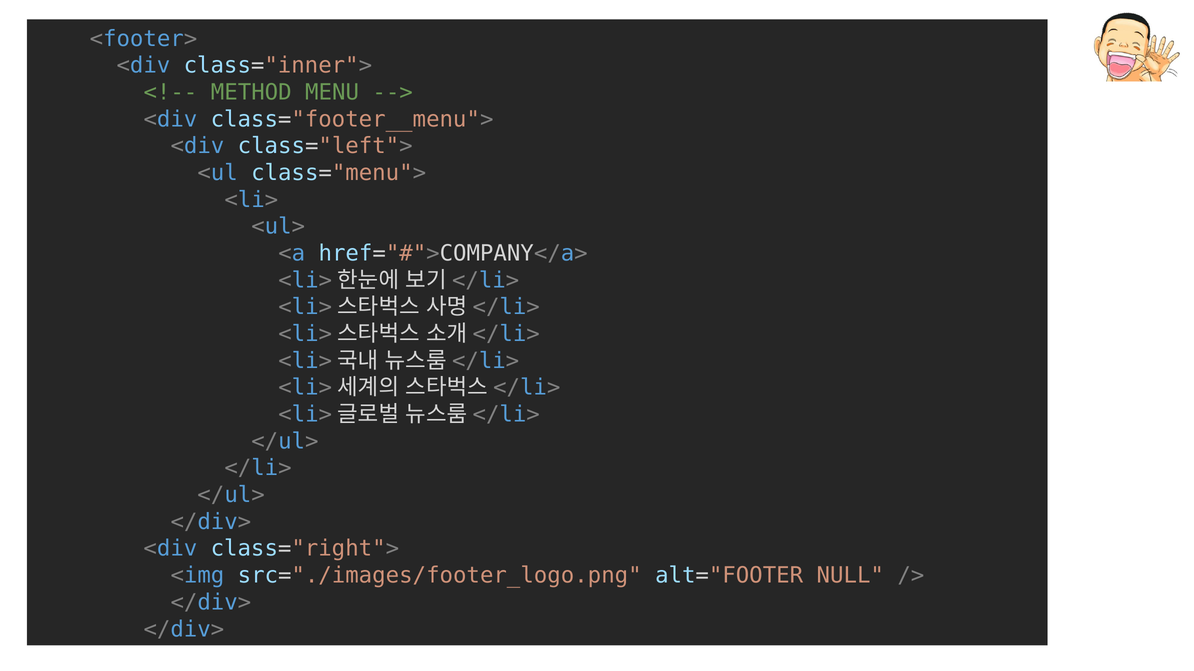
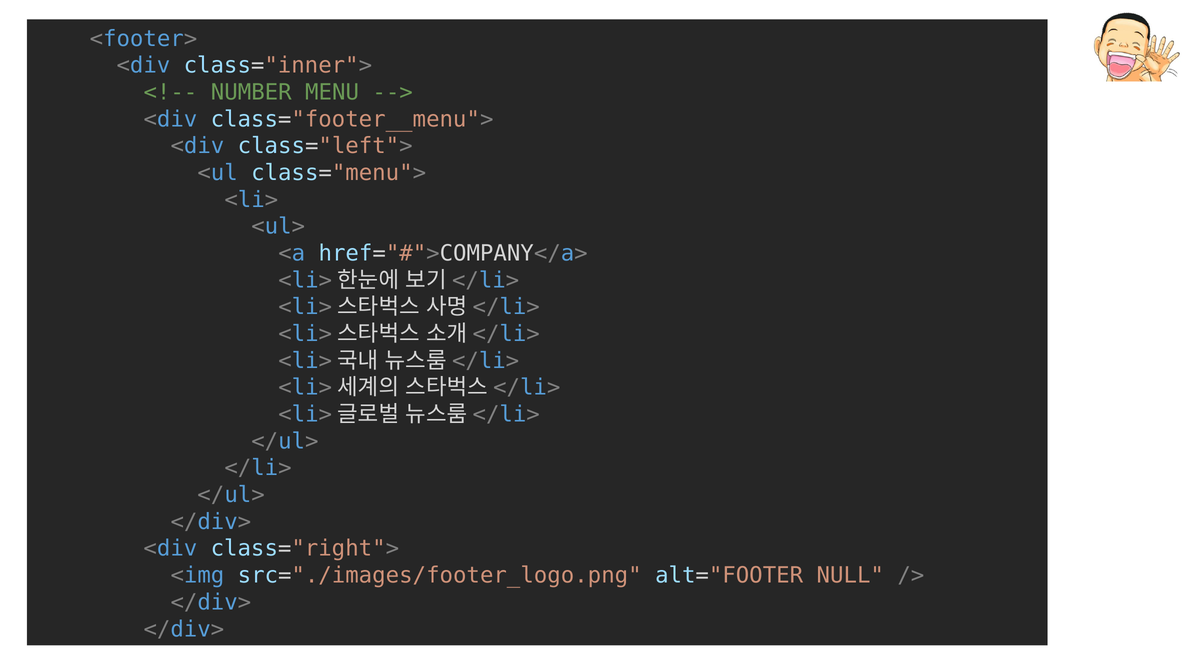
METHOD: METHOD -> NUMBER (251, 92)
